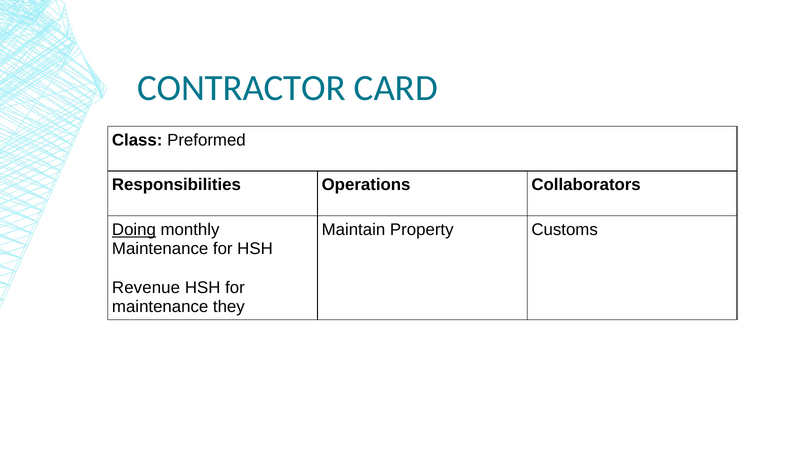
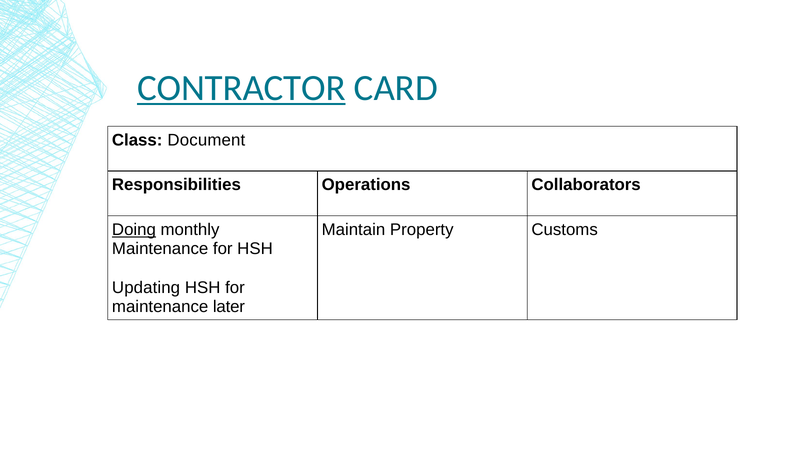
CONTRACTOR underline: none -> present (241, 88)
Preformed: Preformed -> Document (206, 140)
Revenue: Revenue -> Updating (146, 288)
they: they -> later (229, 307)
